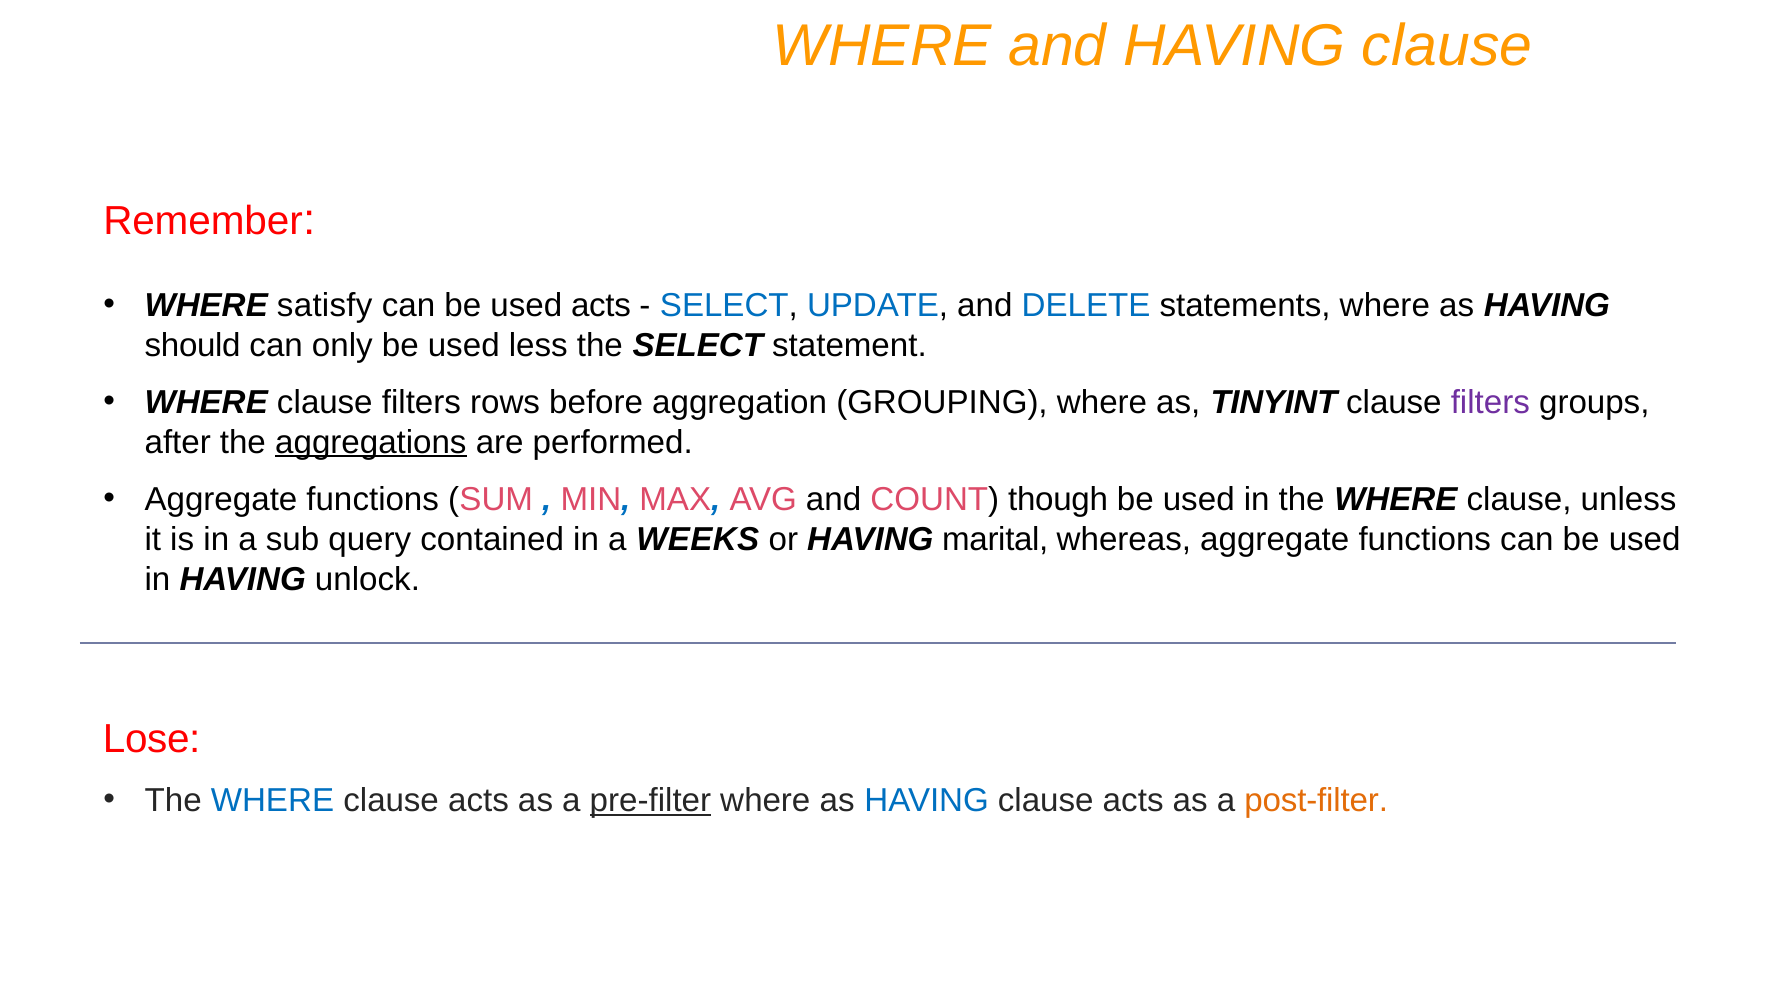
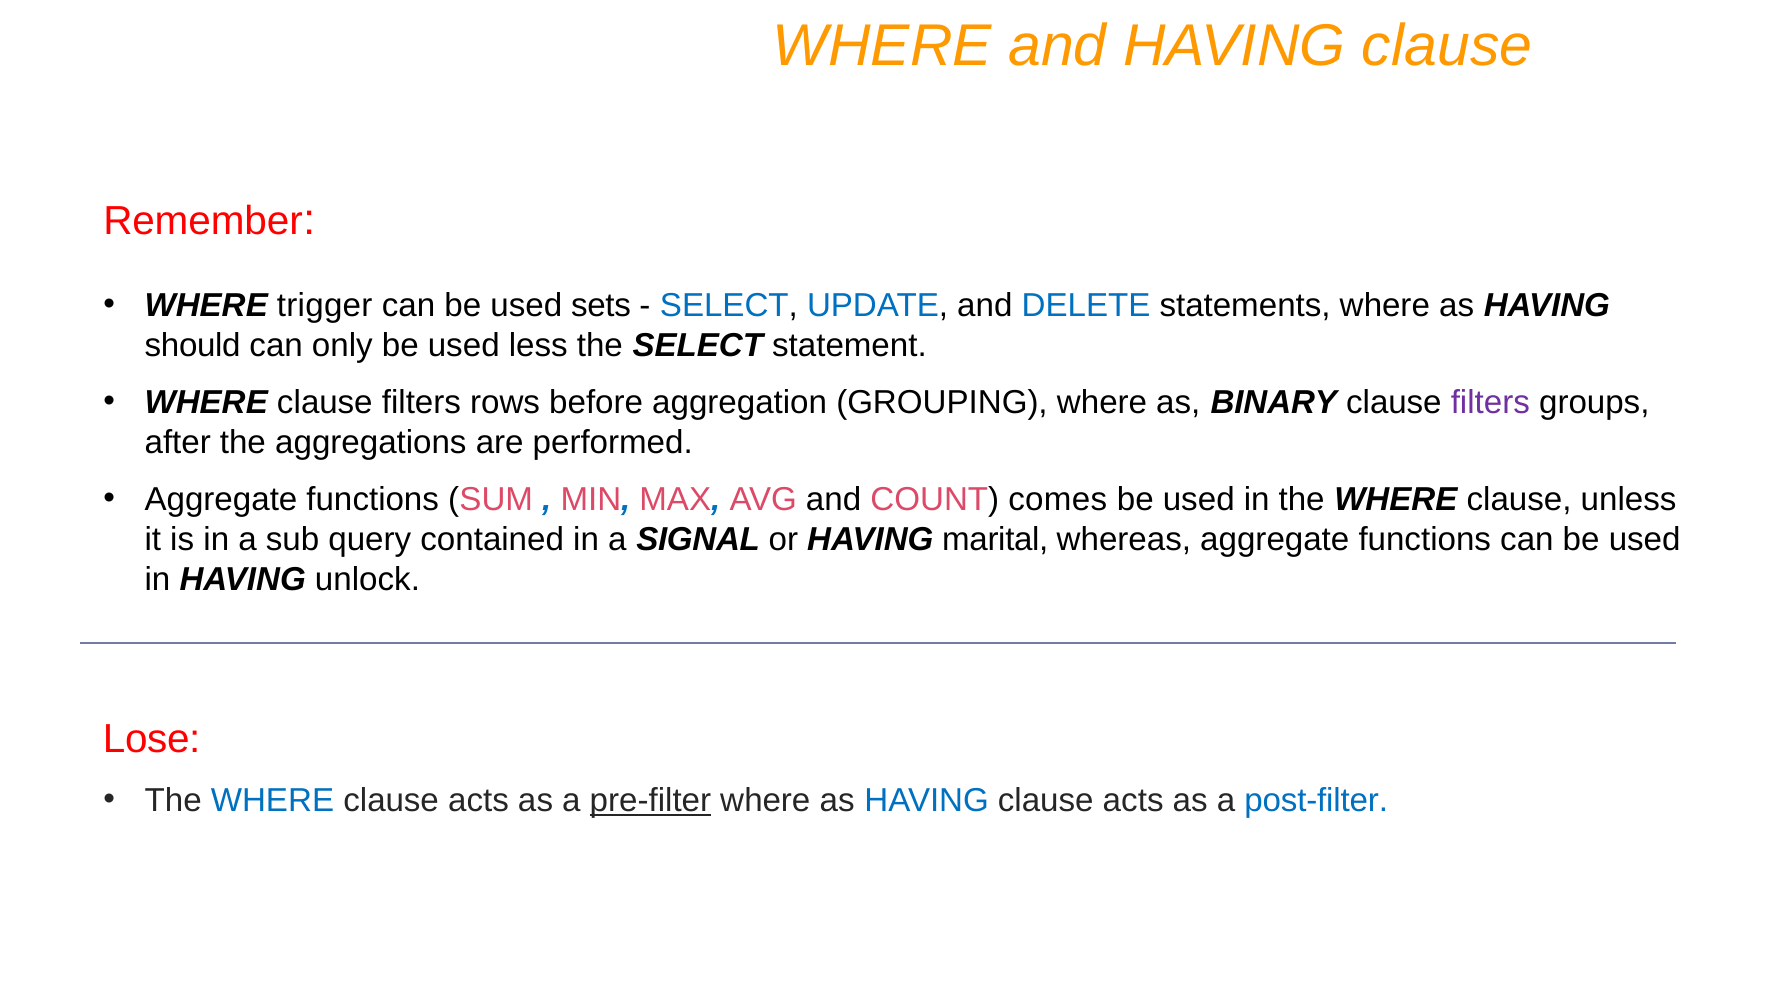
satisfy: satisfy -> trigger (325, 305)
used acts: acts -> sets (601, 305)
TINYINT: TINYINT -> BINARY (1274, 402)
aggregations underline: present -> none (371, 442)
though: though -> comes (1058, 500)
WEEKS: WEEKS -> SIGNAL (698, 539)
post-filter colour: orange -> blue (1316, 801)
